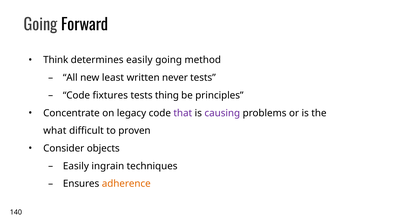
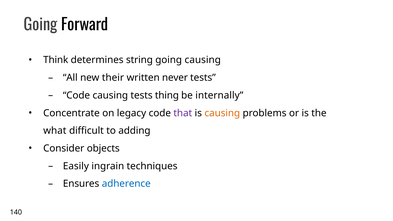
determines easily: easily -> string (139, 60)
going method: method -> causing (203, 60)
least: least -> their (113, 78)
Code fixtures: fixtures -> causing (110, 95)
principles: principles -> internally (219, 95)
causing colour: purple -> orange (222, 113)
proven: proven -> adding (134, 131)
adherence colour: orange -> blue (126, 184)
